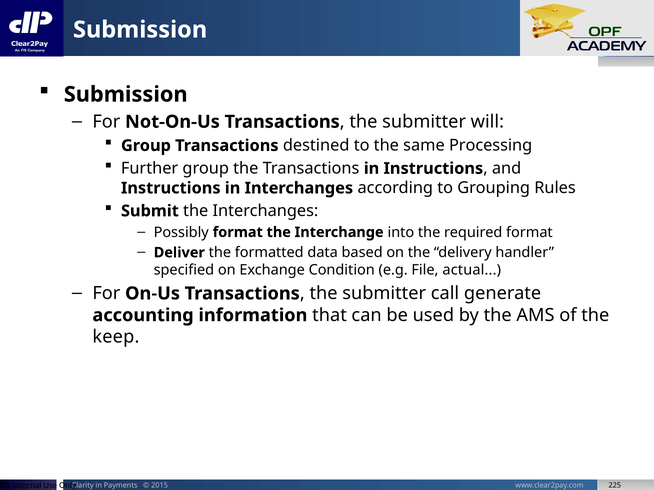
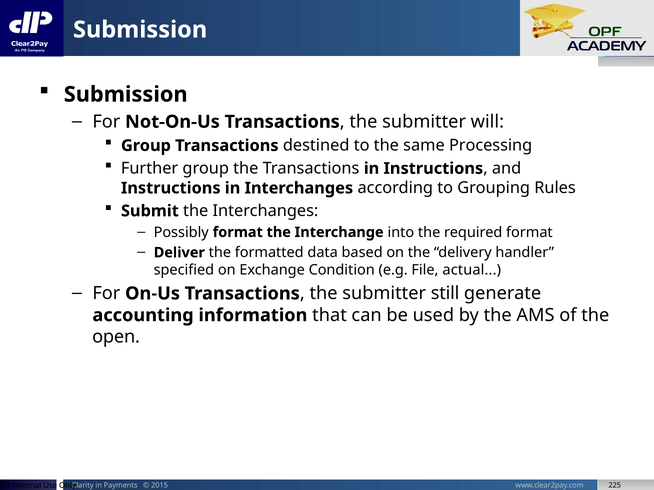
call: call -> still (445, 294)
keep: keep -> open (116, 337)
